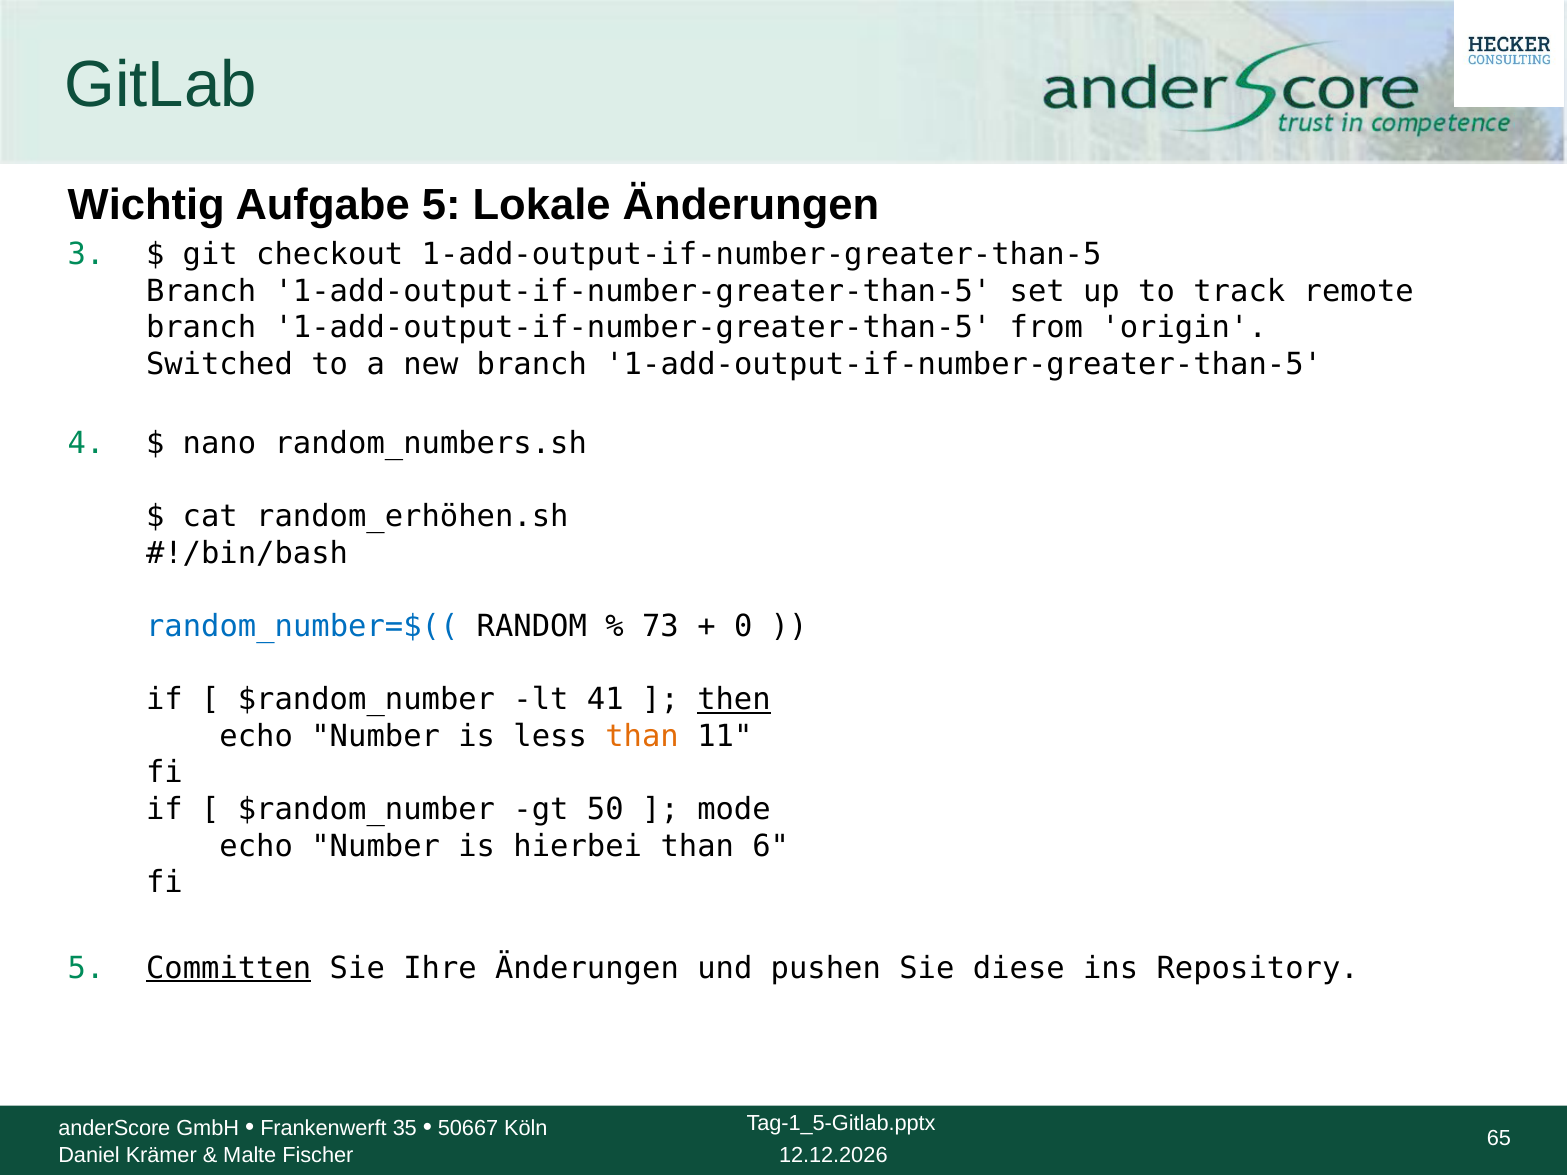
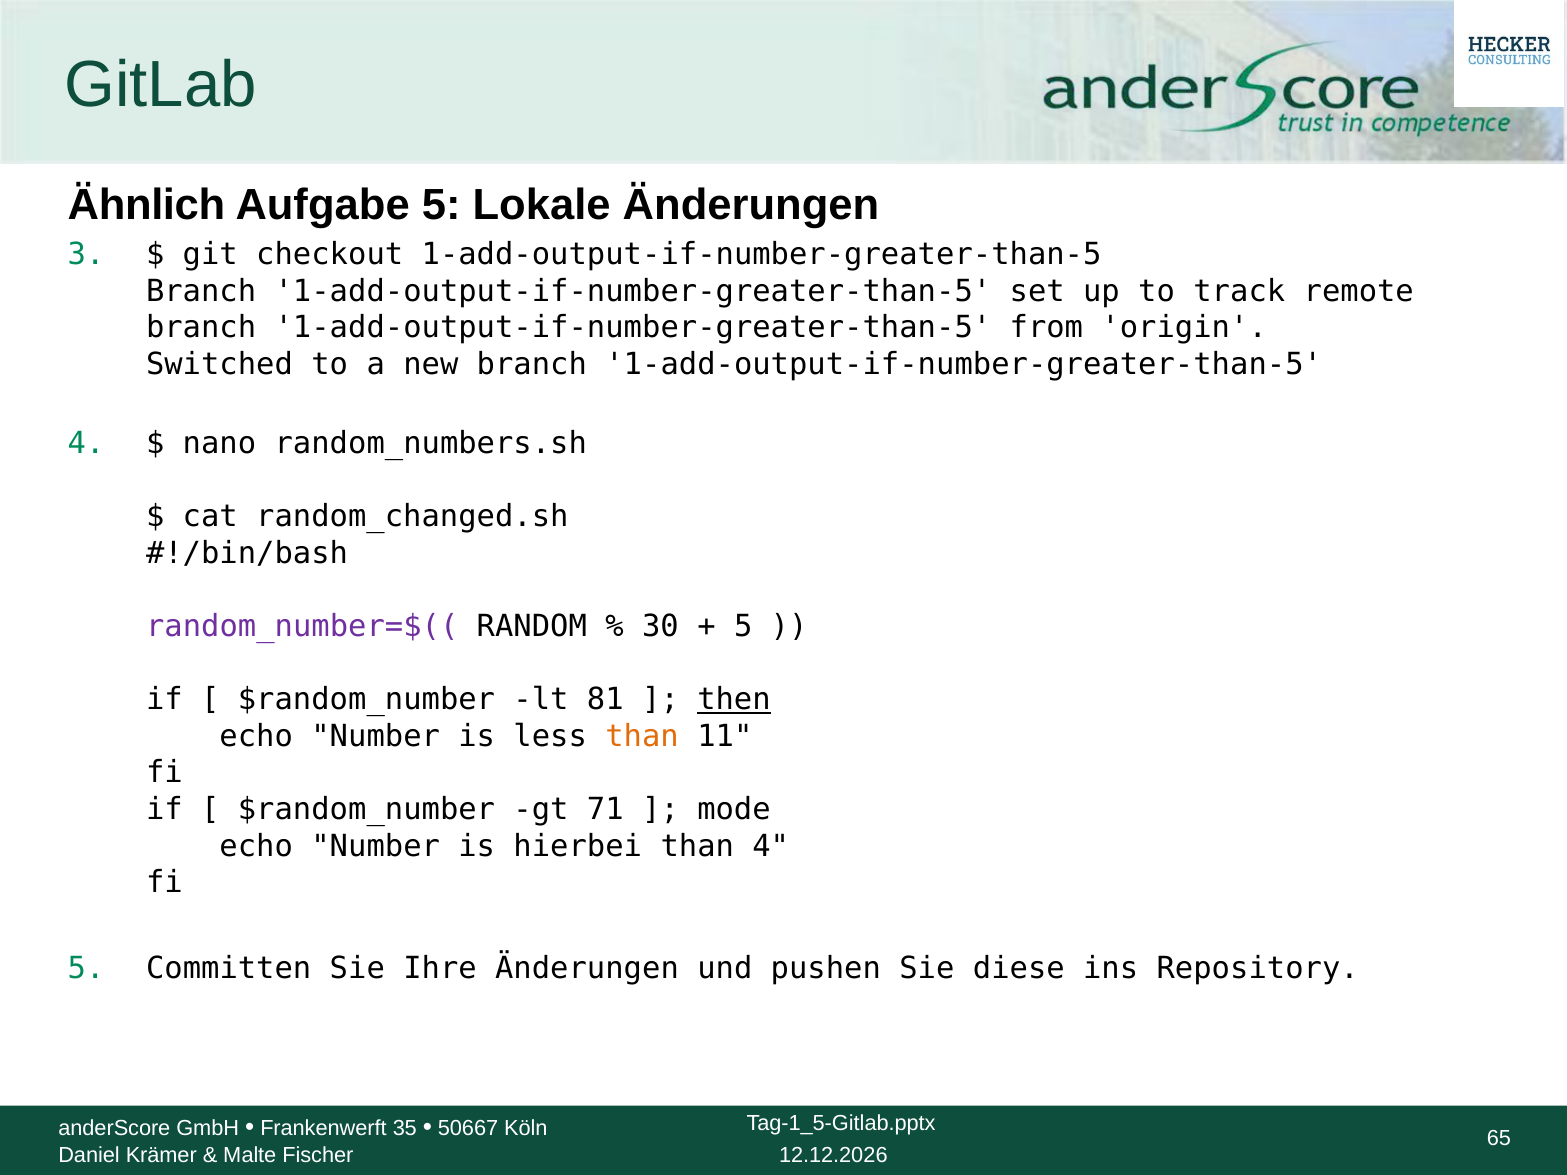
Wichtig: Wichtig -> Ähnlich (146, 205)
random_erhöhen.sh: random_erhöhen.sh -> random_changed.sh (412, 517)
random_number=$(( colour: blue -> purple (302, 627)
73: 73 -> 30 (660, 627)
0: 0 -> 5 (743, 627)
41: 41 -> 81 (605, 700)
50: 50 -> 71 (605, 810)
than 6: 6 -> 4 (771, 846)
Committen underline: present -> none (229, 968)
